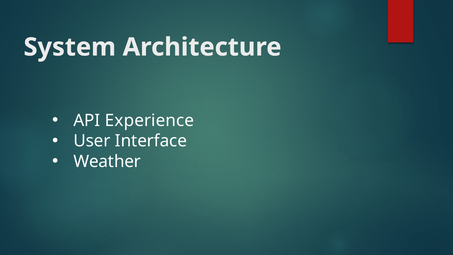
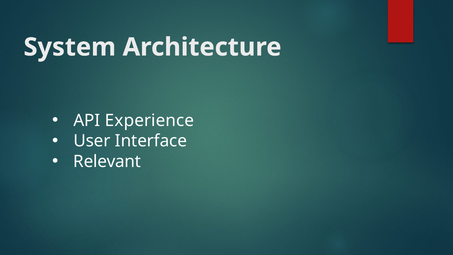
Weather: Weather -> Relevant (107, 161)
